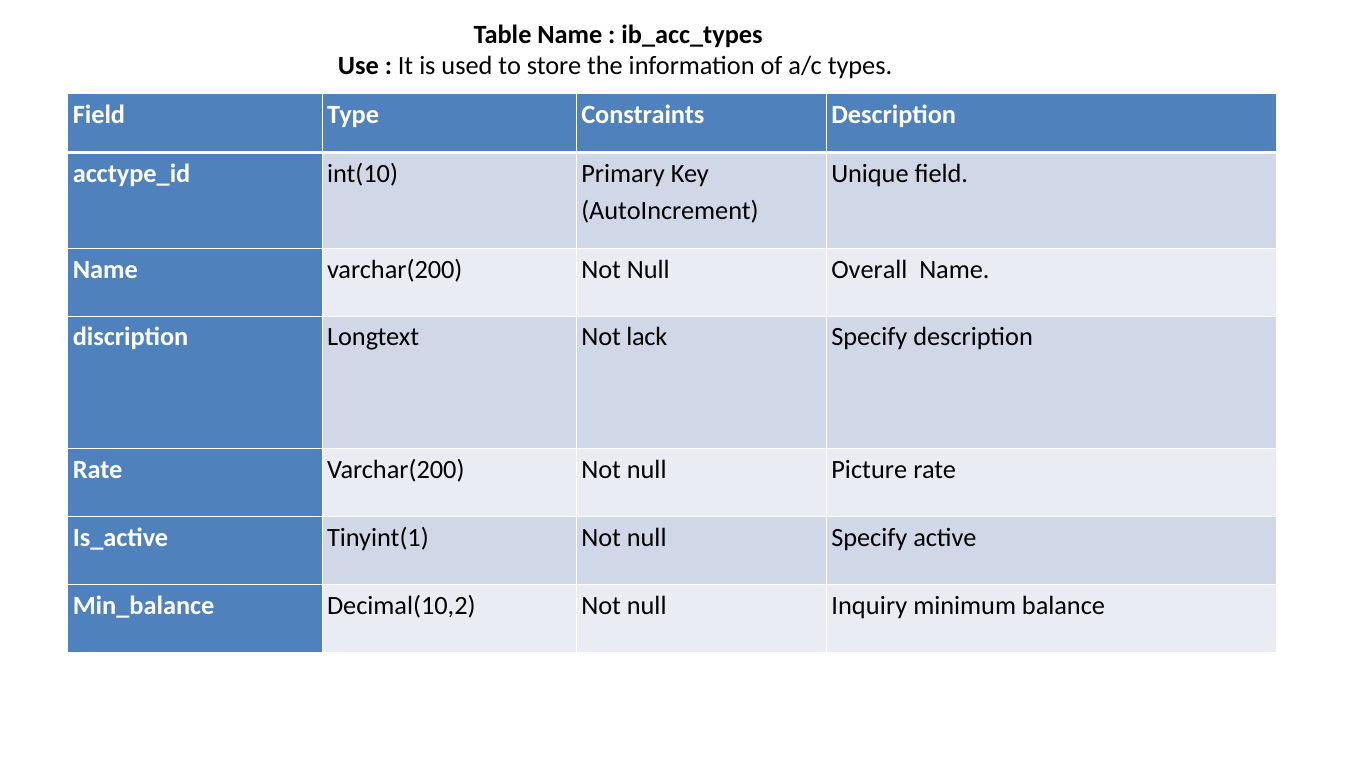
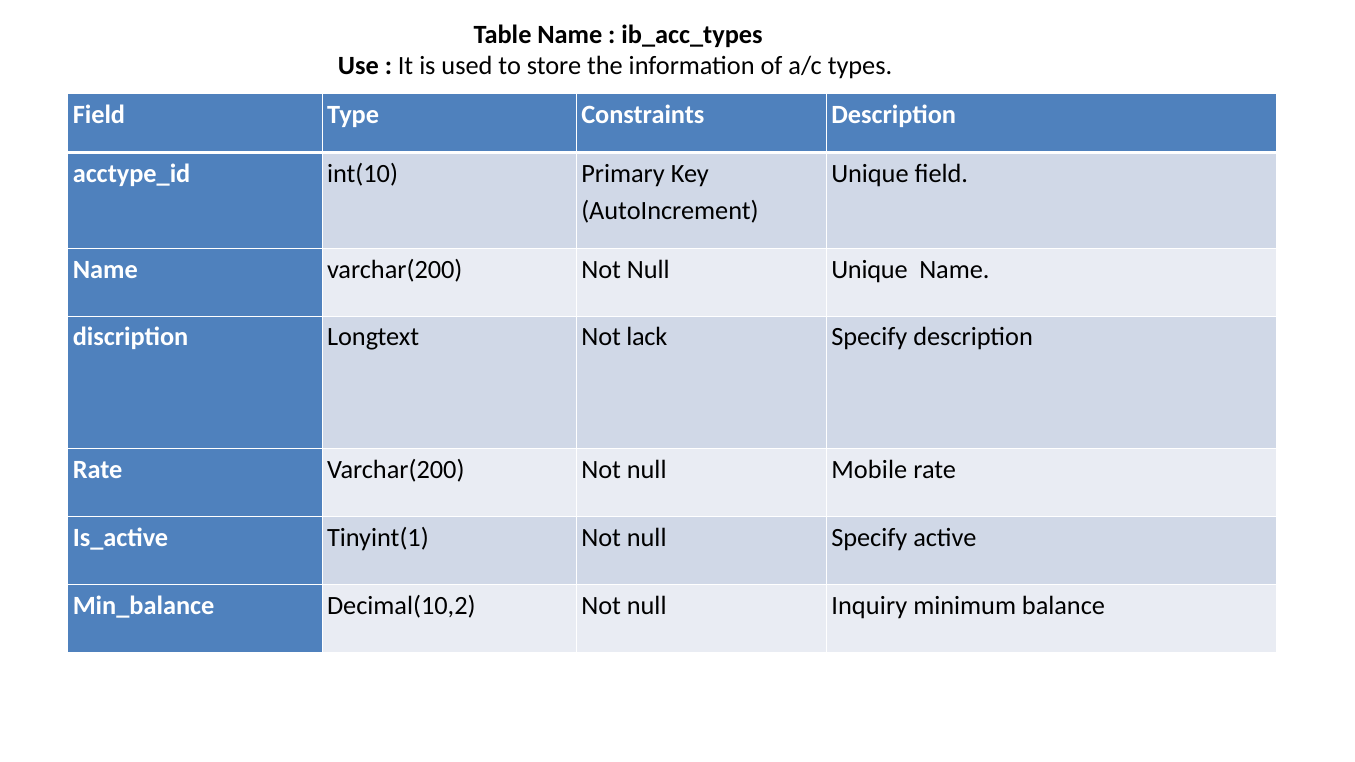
Null Overall: Overall -> Unique (869, 270)
Picture: Picture -> Mobile (869, 470)
